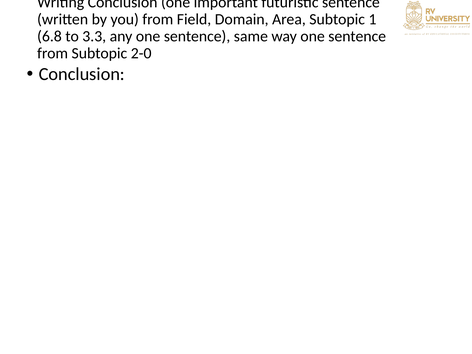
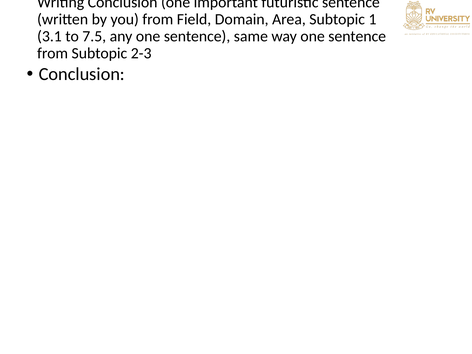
6.8: 6.8 -> 3.1 (49, 36)
3.3: 3.3 -> 7.5 (94, 36)
2-0: 2-0 -> 2-3 (141, 53)
